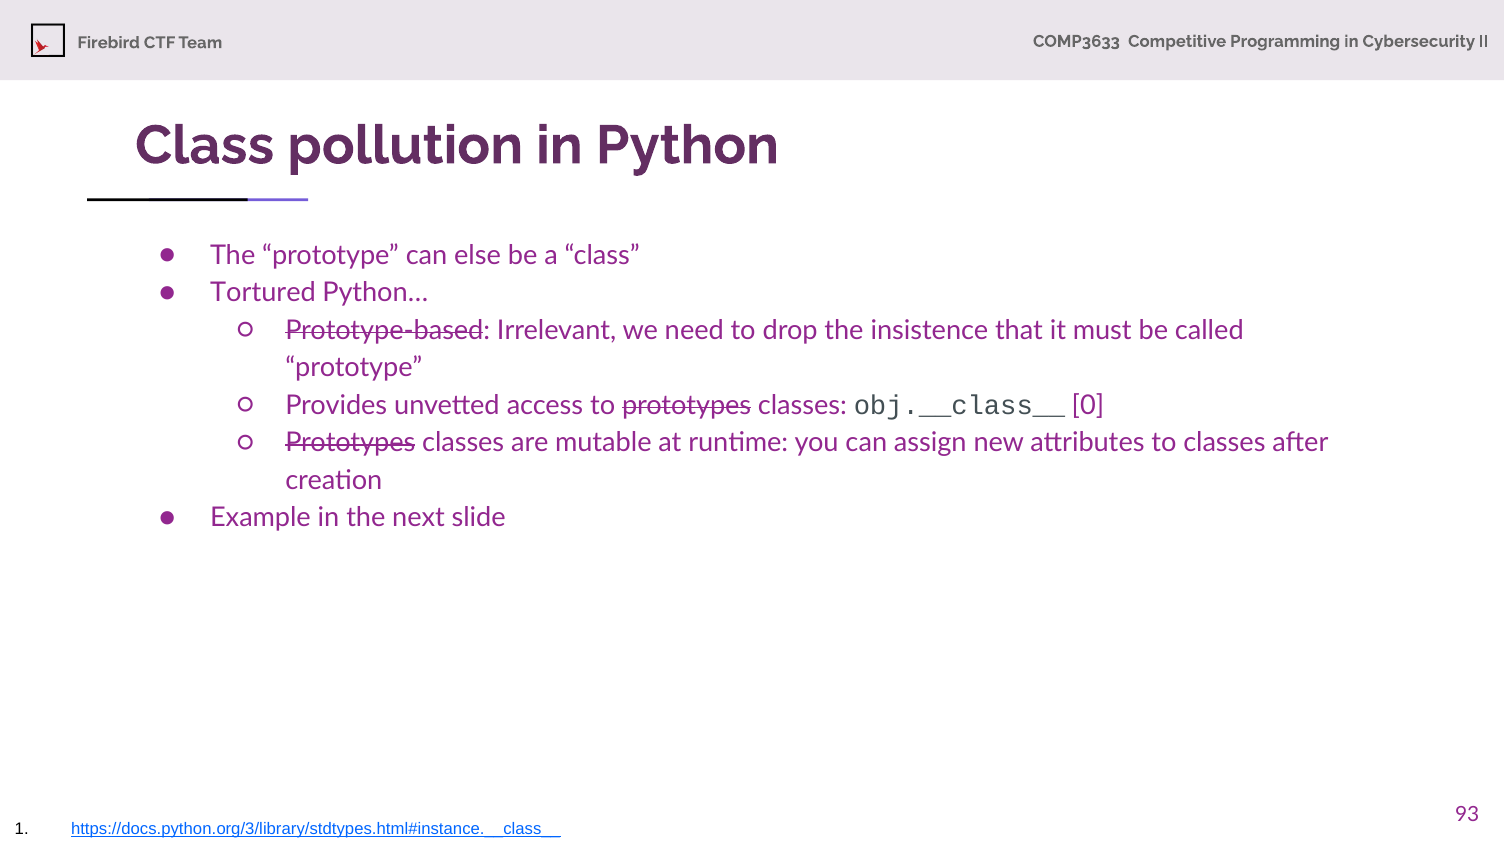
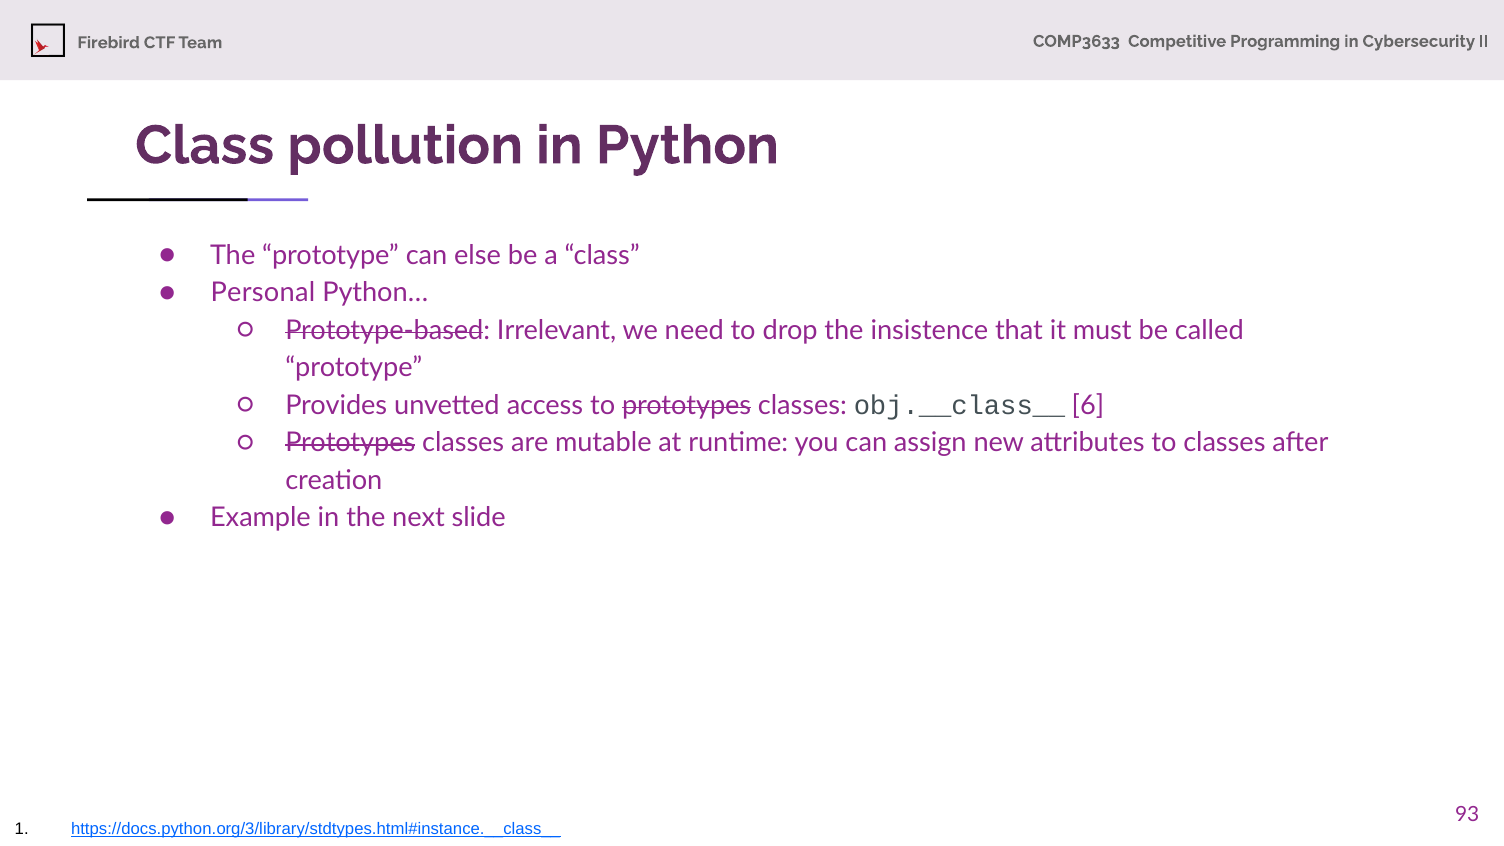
Tortured: Tortured -> Personal (263, 293)
0: 0 -> 6 (1088, 405)
